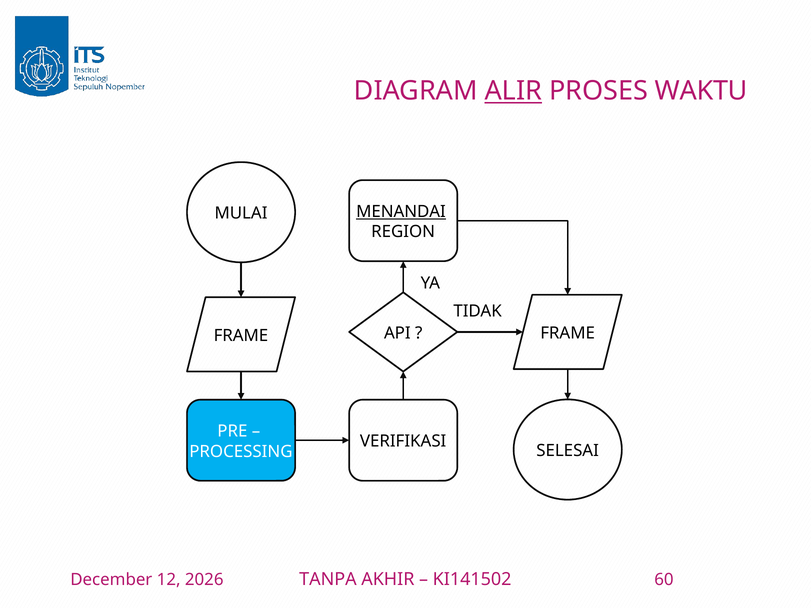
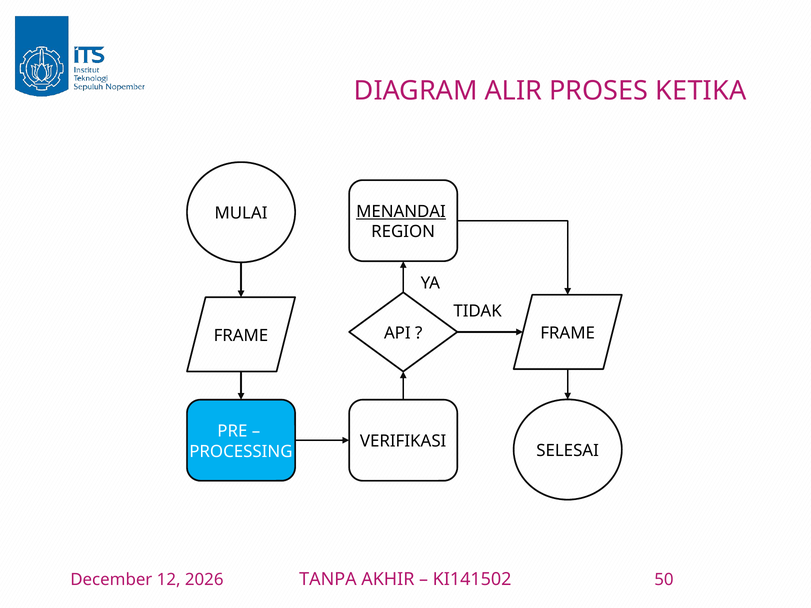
ALIR underline: present -> none (513, 91)
WAKTU: WAKTU -> KETIKA (701, 91)
60: 60 -> 50 (664, 580)
